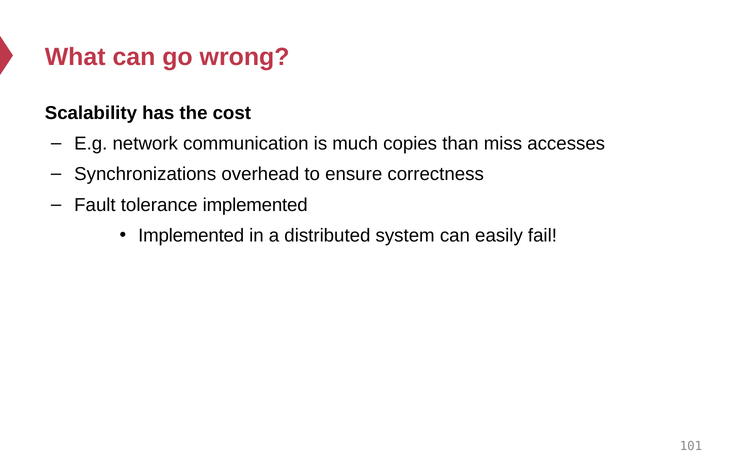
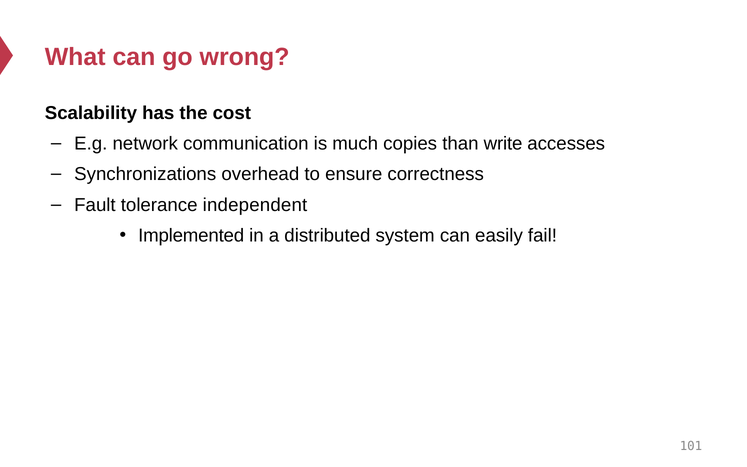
miss: miss -> write (503, 144)
tolerance implemented: implemented -> independent (255, 205)
